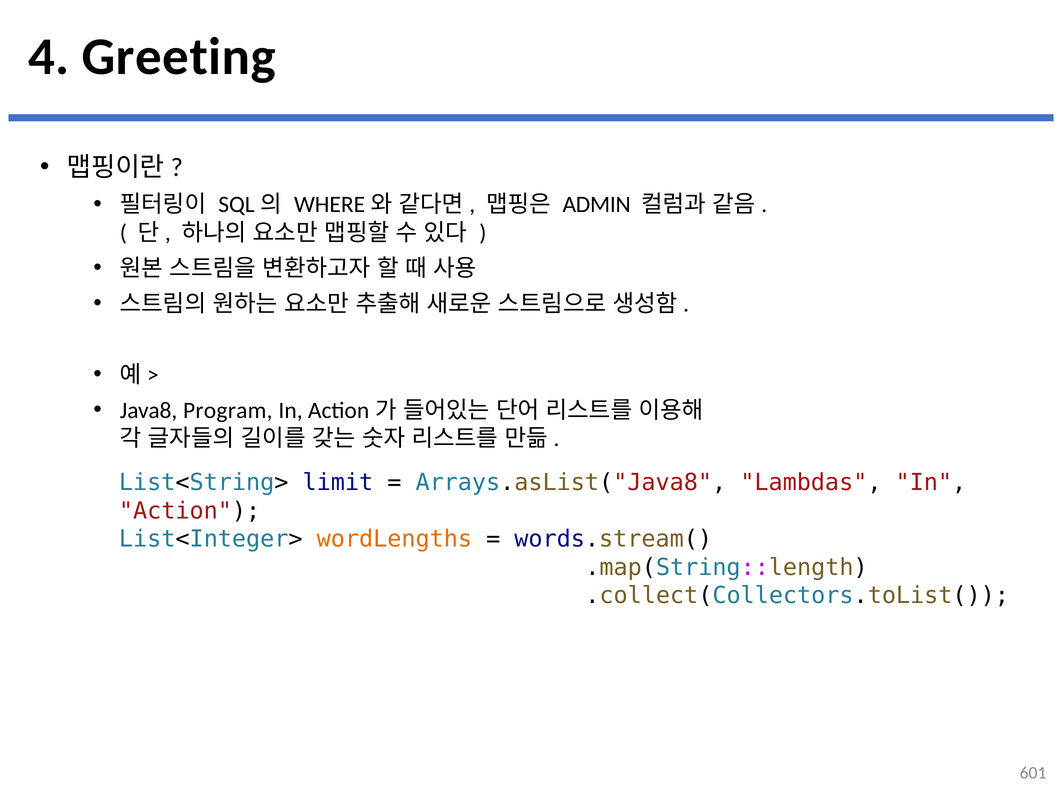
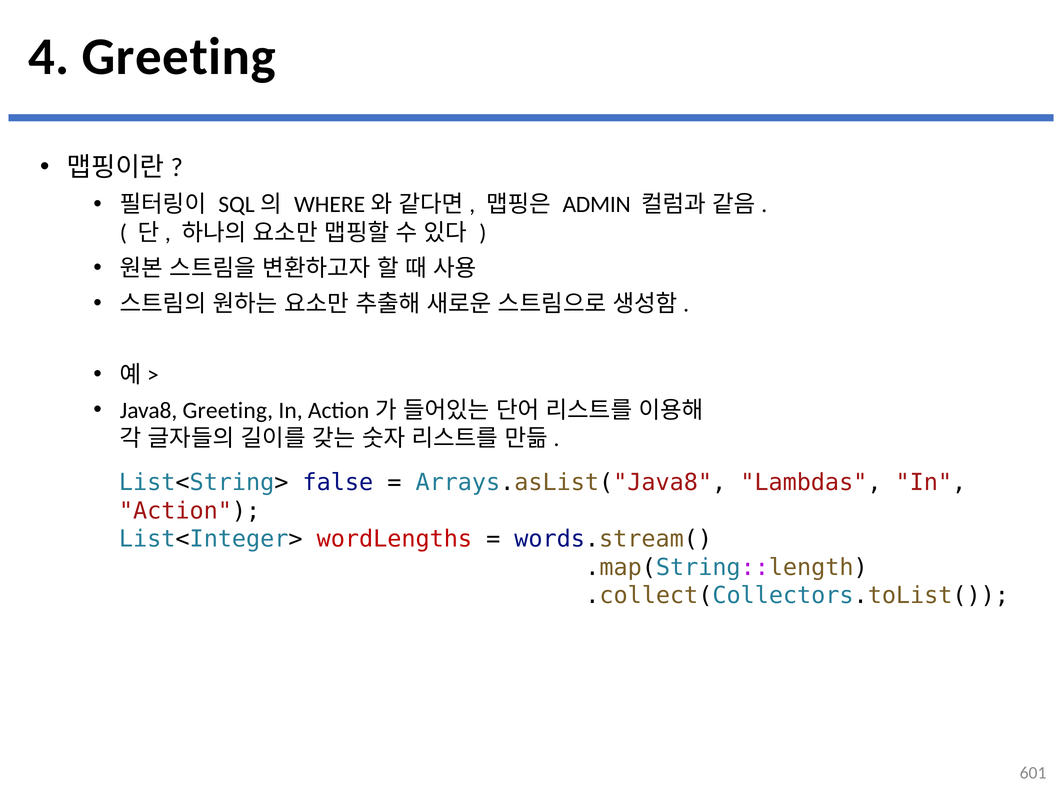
Java8 Program: Program -> Greeting (228, 411)
limit: limit -> false (338, 483)
wordLengths colour: orange -> red (394, 539)
